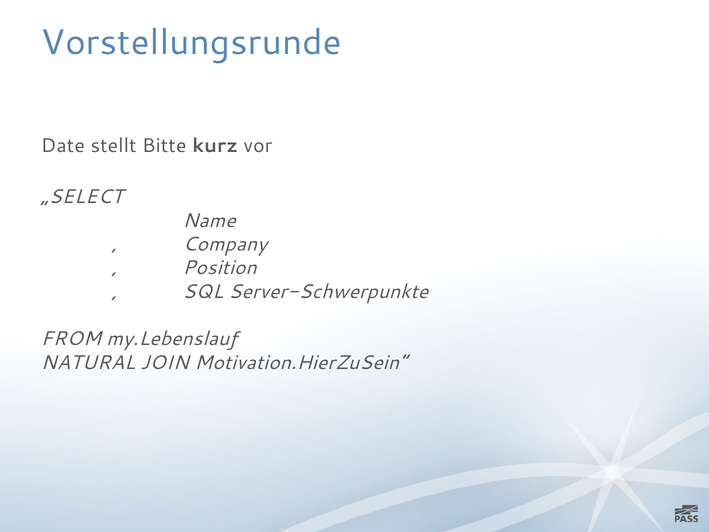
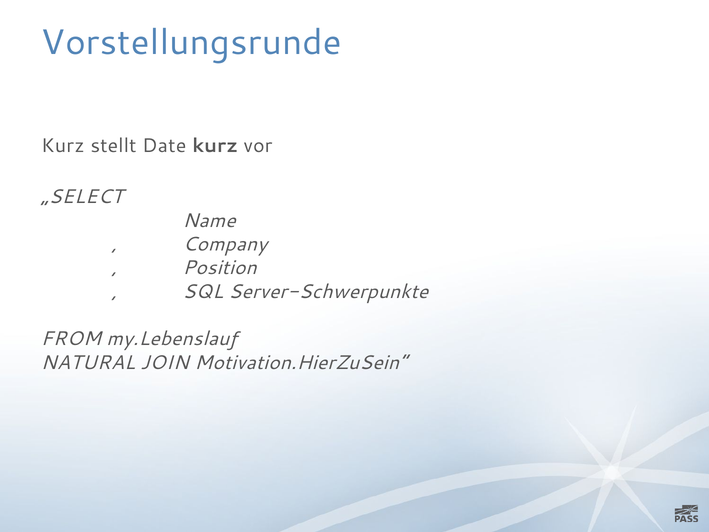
Date: Date -> Kurz (63, 146)
Bitte: Bitte -> Date (164, 146)
